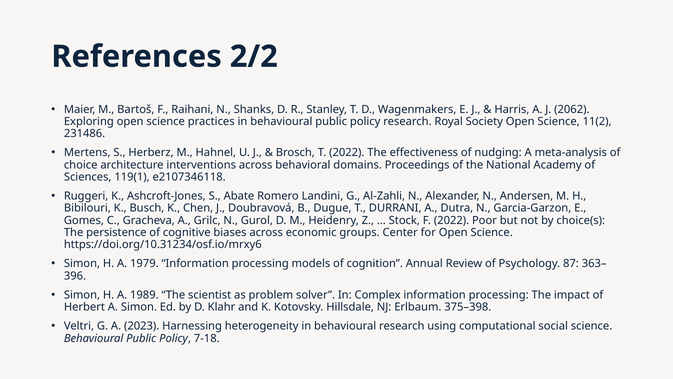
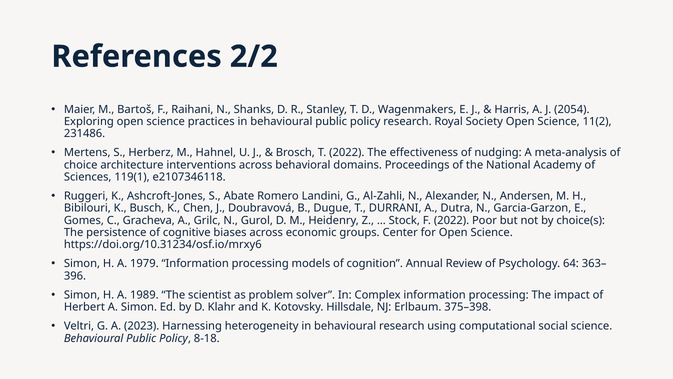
2062: 2062 -> 2054 (572, 109)
87: 87 -> 64 (571, 263)
7-18: 7-18 -> 8-18 (207, 338)
